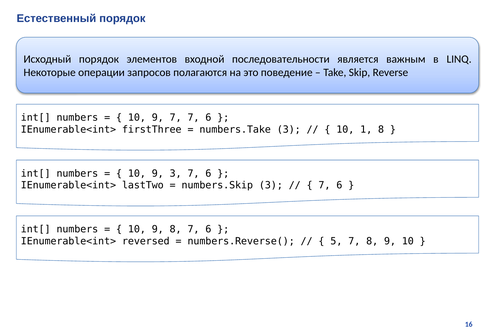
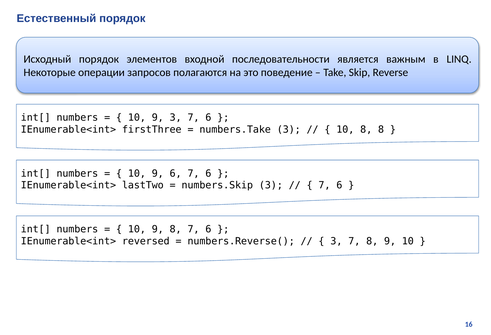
9 7: 7 -> 3 (176, 118)
10 1: 1 -> 8 (366, 129)
9 3: 3 -> 6 (176, 173)
5: 5 -> 3 (336, 241)
